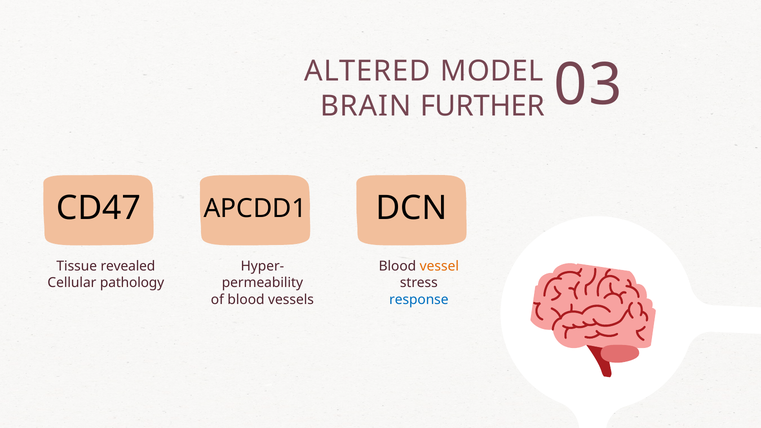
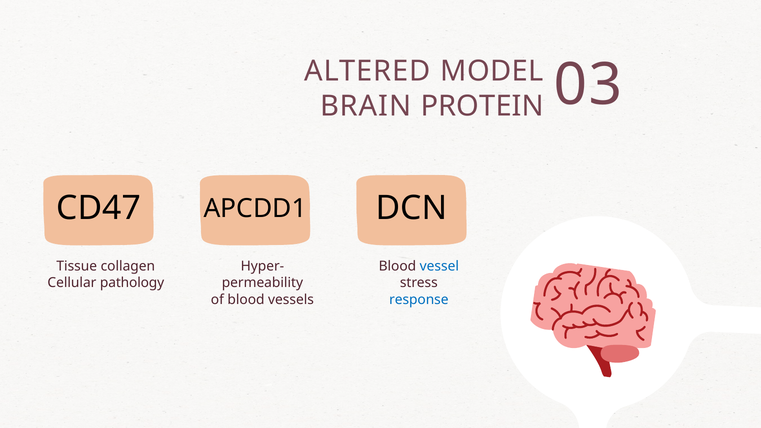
FURTHER: FURTHER -> PROTEIN (482, 106)
revealed: revealed -> collagen (128, 266)
vessel colour: orange -> blue (439, 266)
